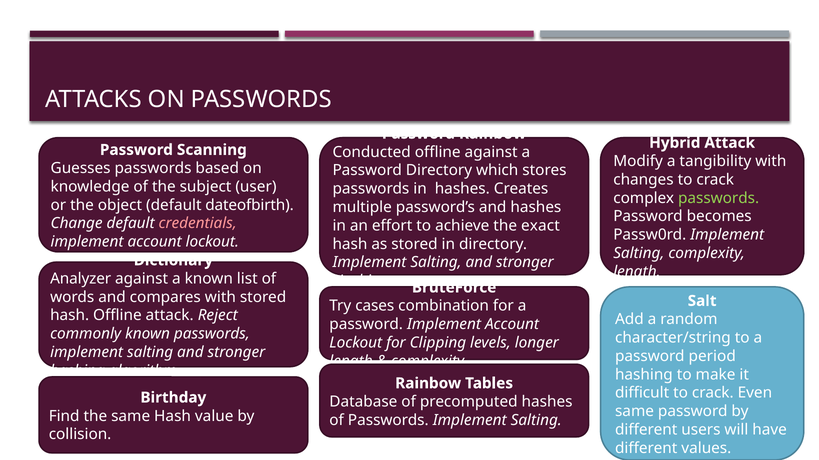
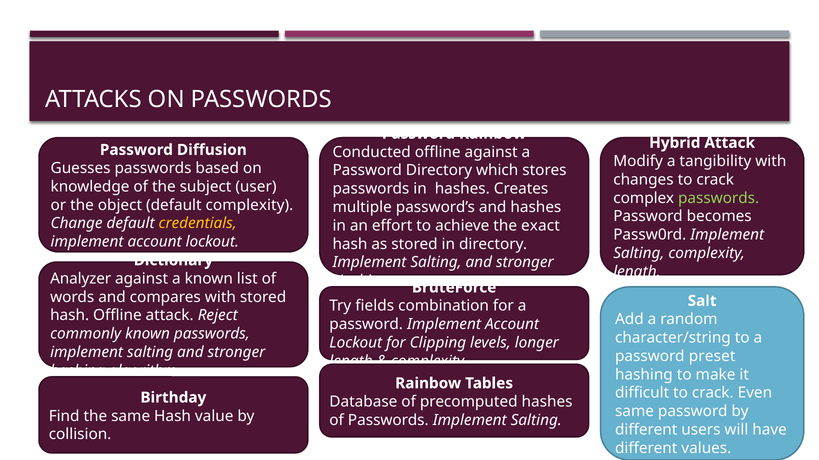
Scanning: Scanning -> Diffusion (212, 150)
default dateofbirth: dateofbirth -> complexity (249, 205)
credentials colour: pink -> yellow (198, 224)
cases: cases -> fields (375, 306)
period: period -> preset (712, 357)
